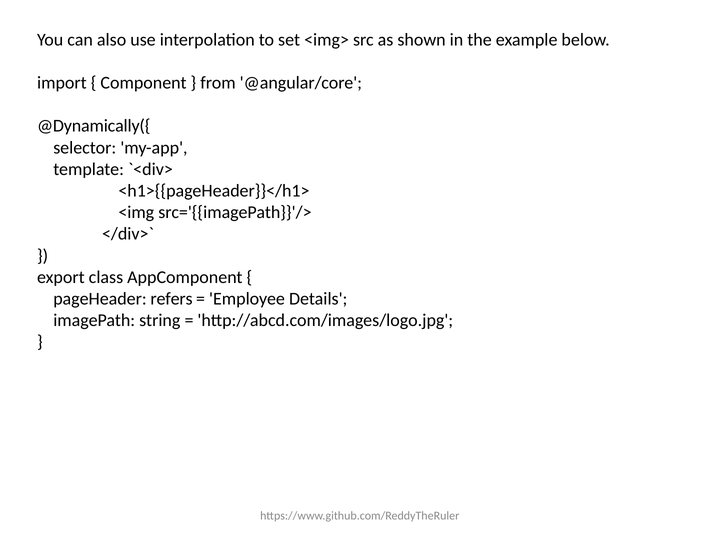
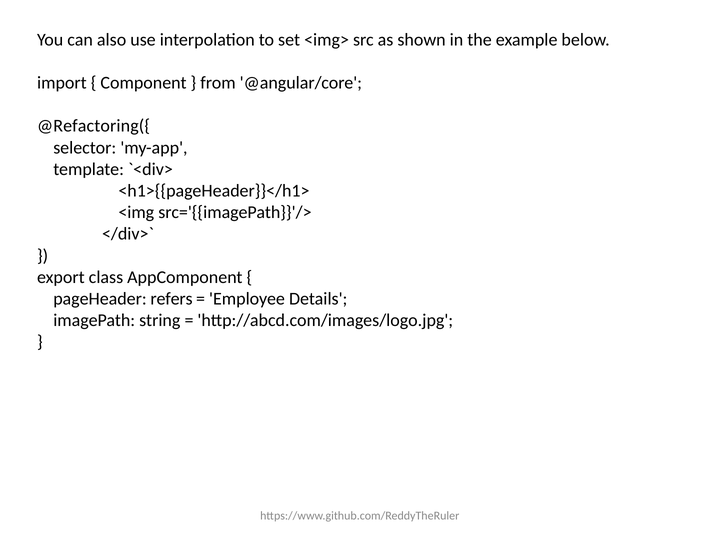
@Dynamically({: @Dynamically({ -> @Refactoring({ (94, 126)
